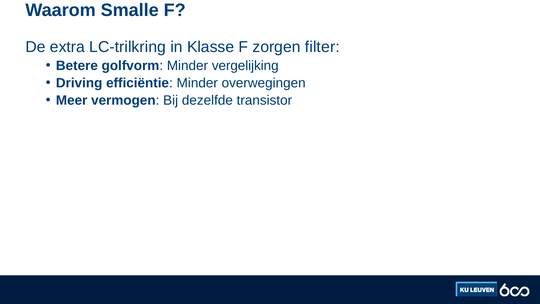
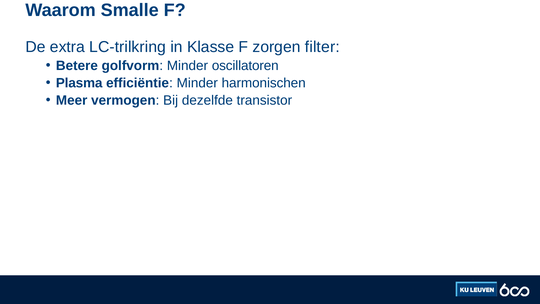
vergelijking: vergelijking -> oscillatoren (245, 66)
Driving: Driving -> Plasma (79, 83)
overwegingen: overwegingen -> harmonischen (264, 83)
